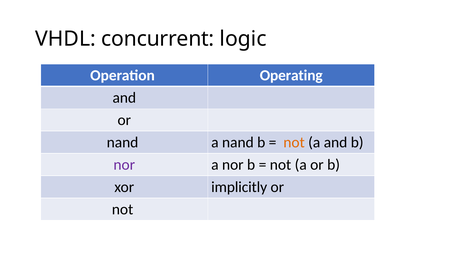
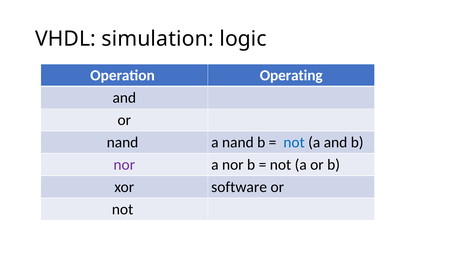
concurrent: concurrent -> simulation (158, 39)
not colour: orange -> blue (294, 142)
implicitly: implicitly -> software (239, 187)
